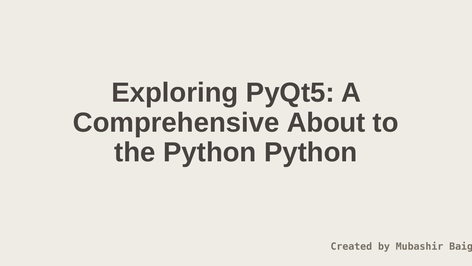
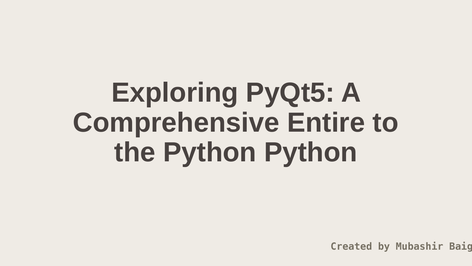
About: About -> Entire (326, 122)
